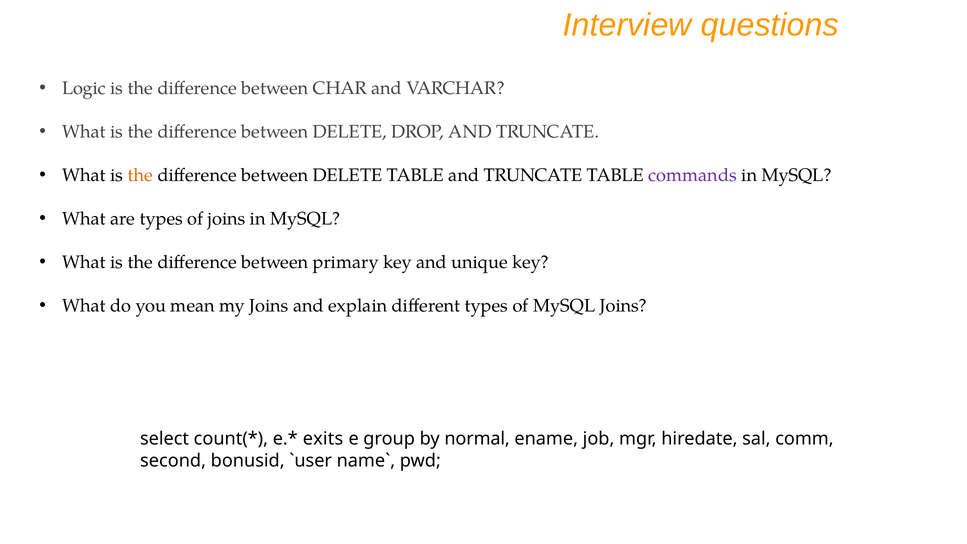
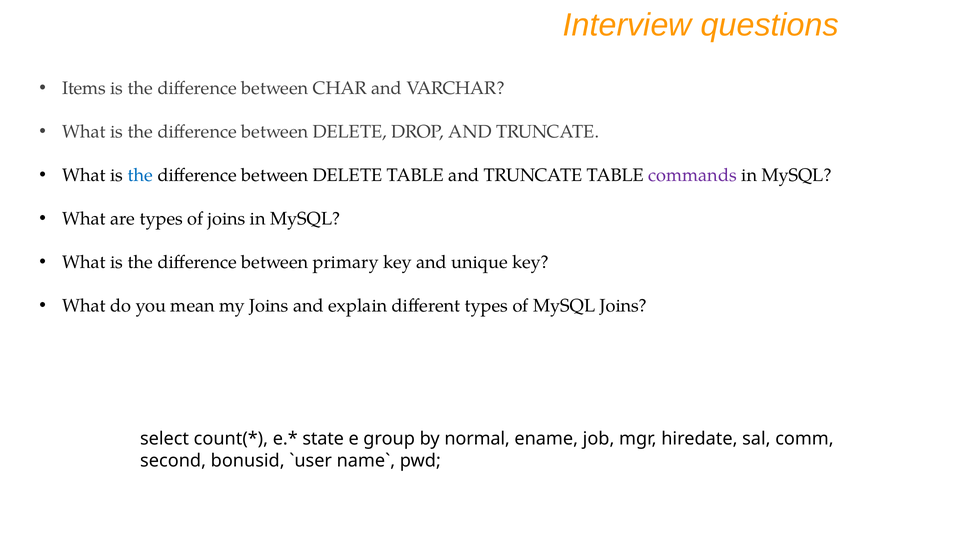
Logic: Logic -> Items (84, 88)
the colour: orange -> blue (140, 175)
exits: exits -> state (323, 439)
